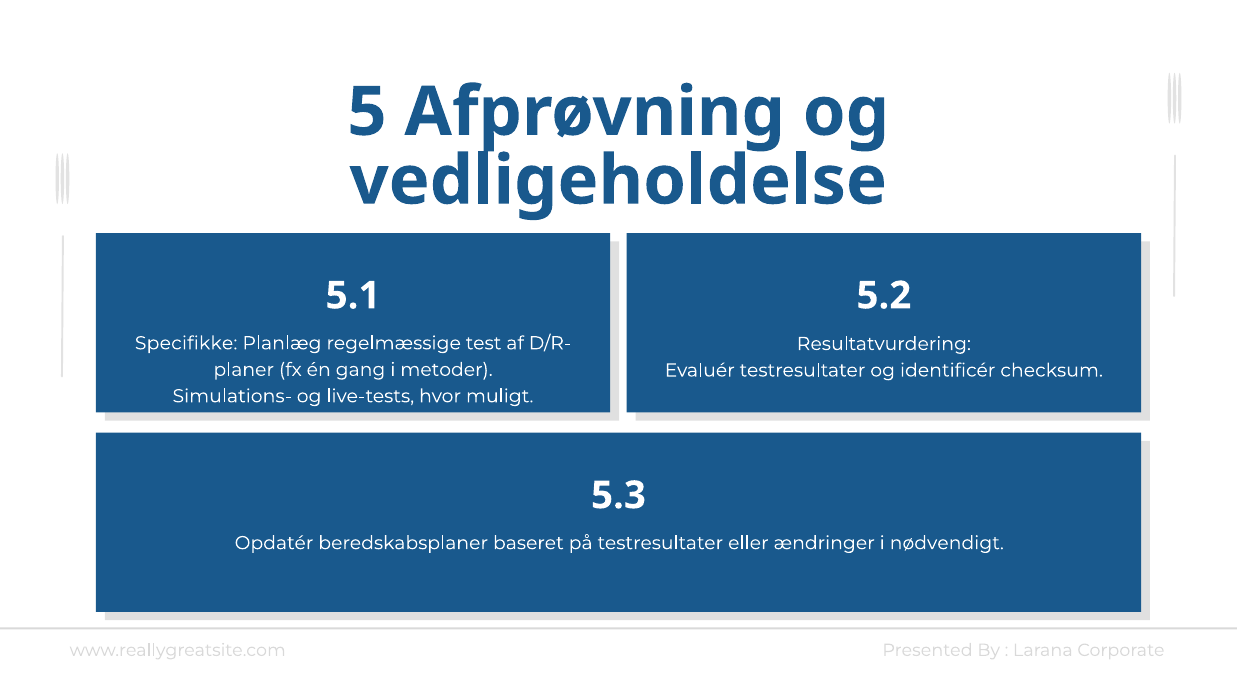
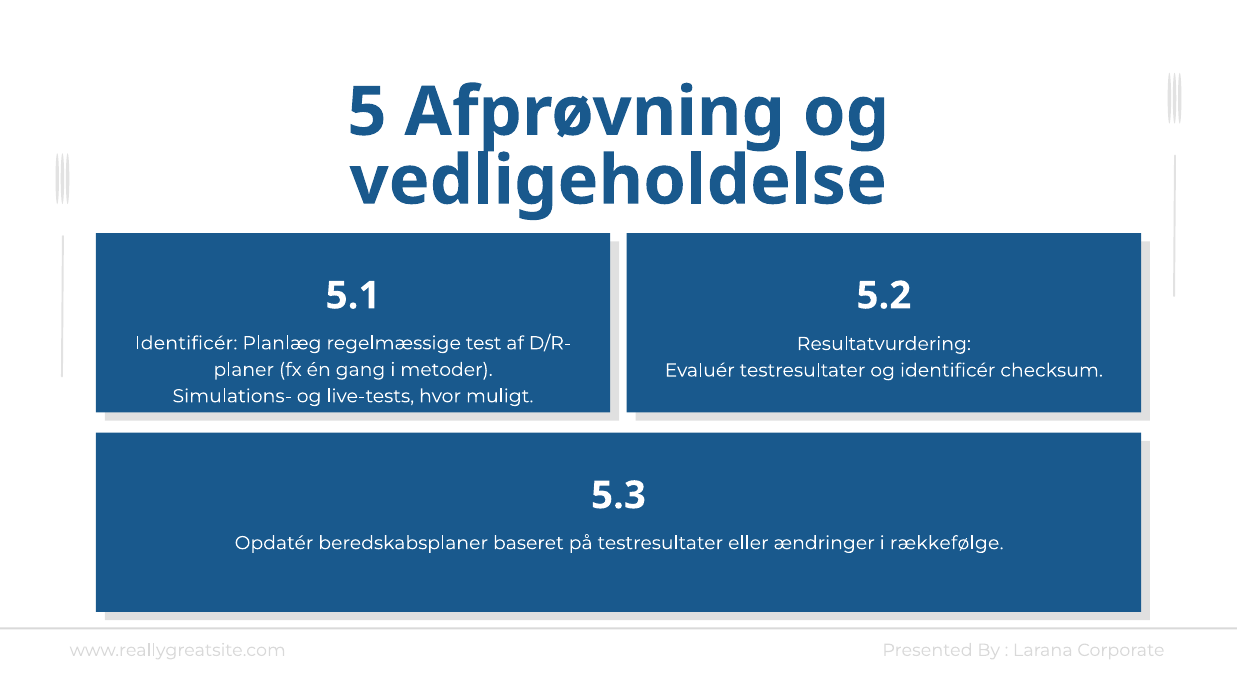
Specifikke: Specifikke -> Identificér (186, 343)
nødvendigt: nødvendigt -> rækkefølge (947, 543)
